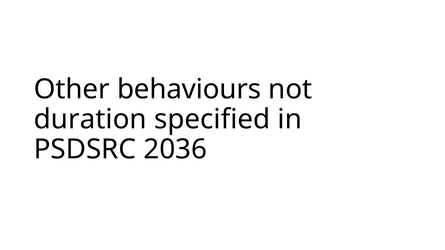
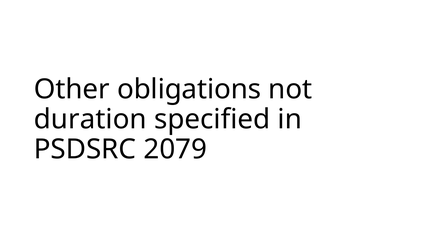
behaviours: behaviours -> obligations (189, 90)
2036: 2036 -> 2079 (175, 150)
